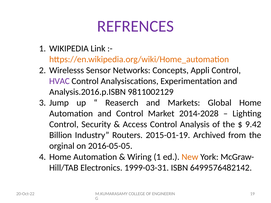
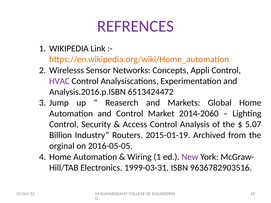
9811002129: 9811002129 -> 6513424472 (151, 92)
2014-2028: 2014-2028 -> 2014-2060 (199, 114)
9.42: 9.42 -> 5.07 (253, 125)
New colour: orange -> purple (190, 157)
6499576482142: 6499576482142 -> 9636782903516 (221, 168)
